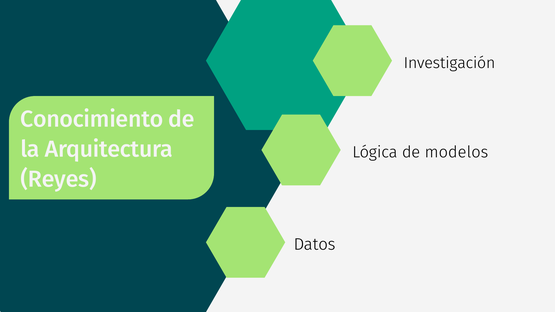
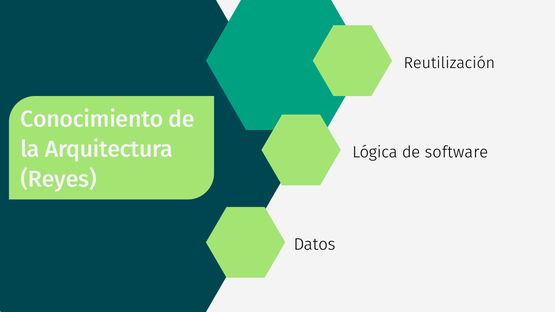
Investigación: Investigación -> Reutilización (449, 63)
modelos: modelos -> software (457, 152)
